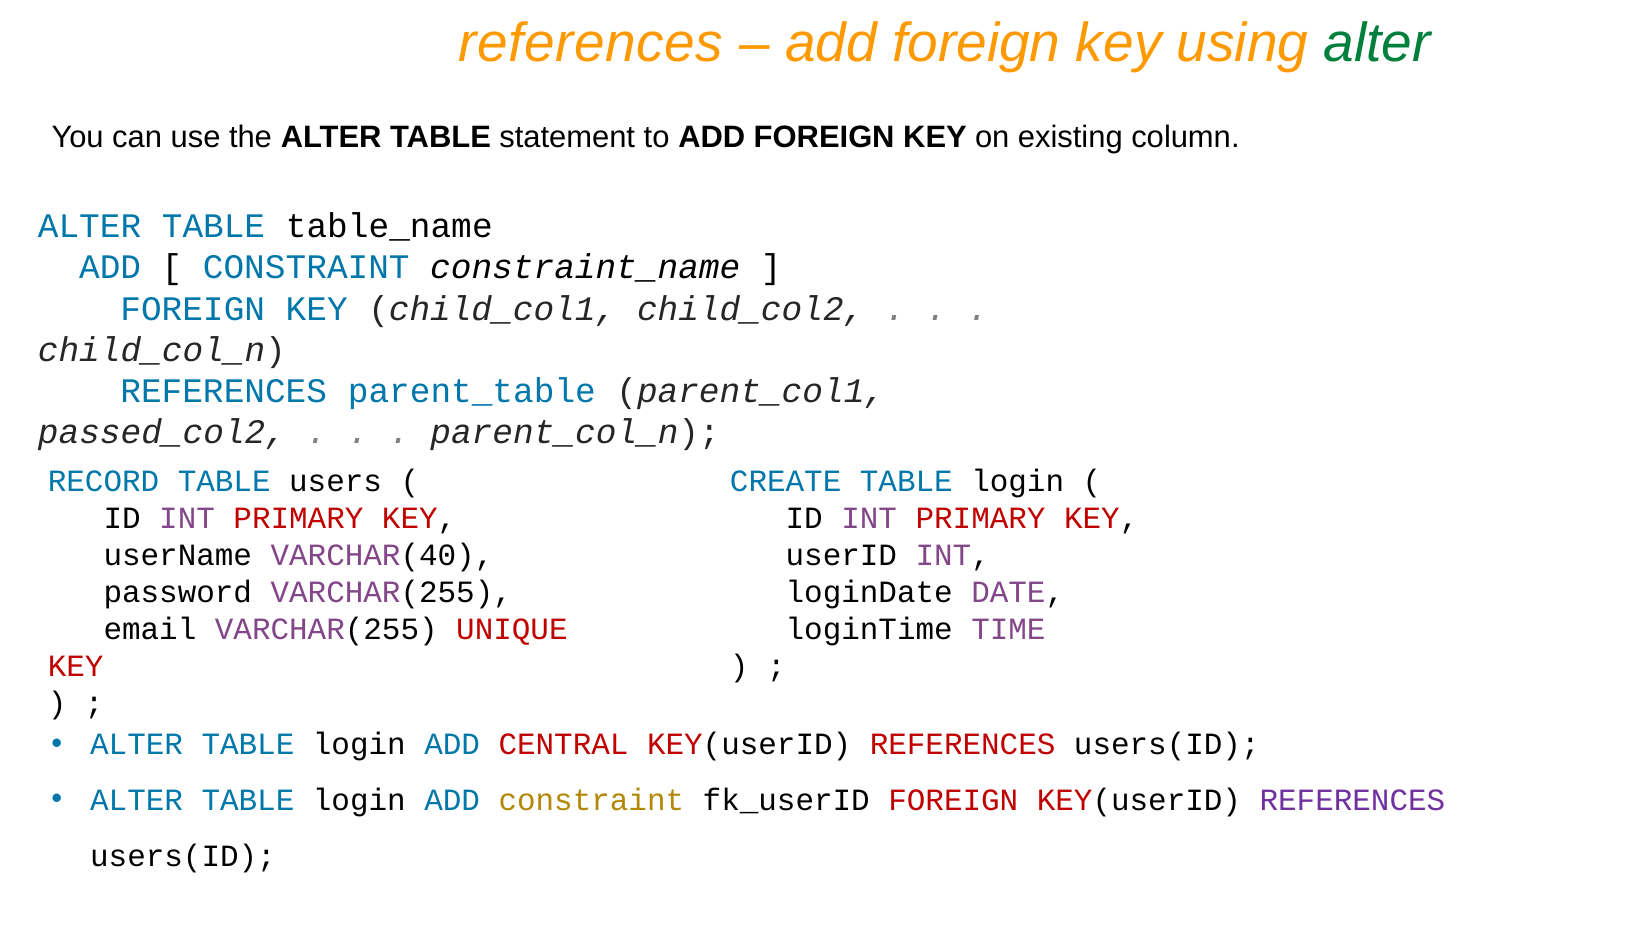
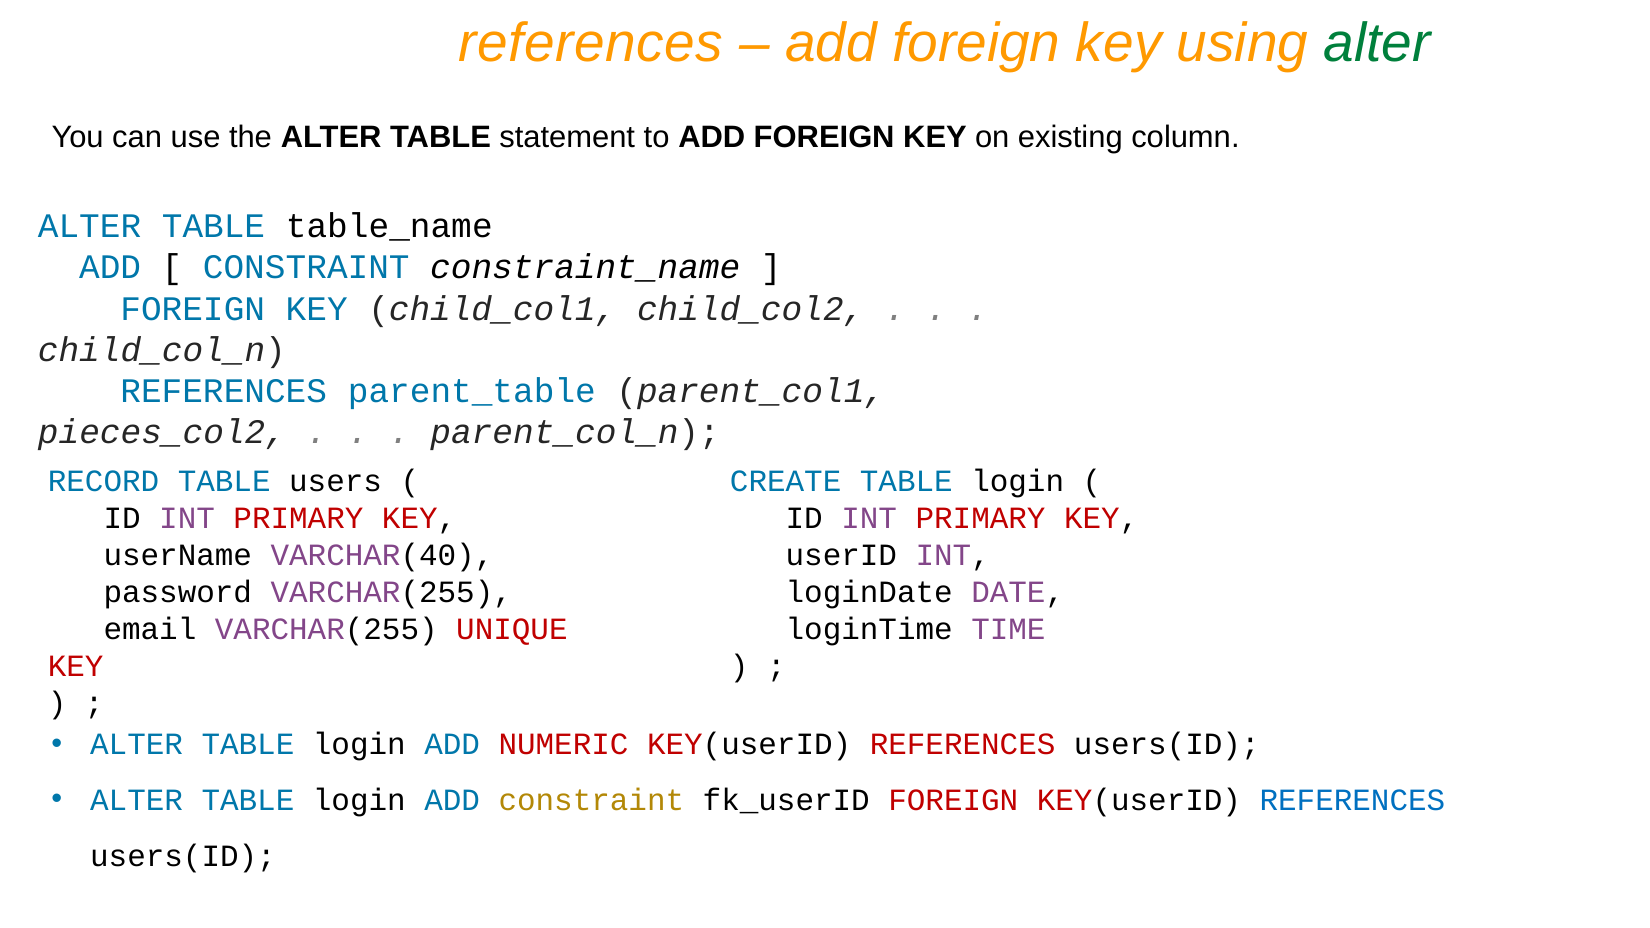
passed_col2: passed_col2 -> pieces_col2 (162, 433)
CENTRAL: CENTRAL -> NUMERIC (564, 745)
REFERENCES colour: purple -> blue (1352, 800)
